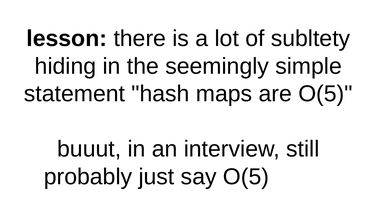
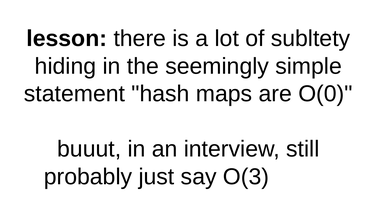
are O(5: O(5 -> O(0 (325, 94)
say O(5: O(5 -> O(3 (246, 177)
